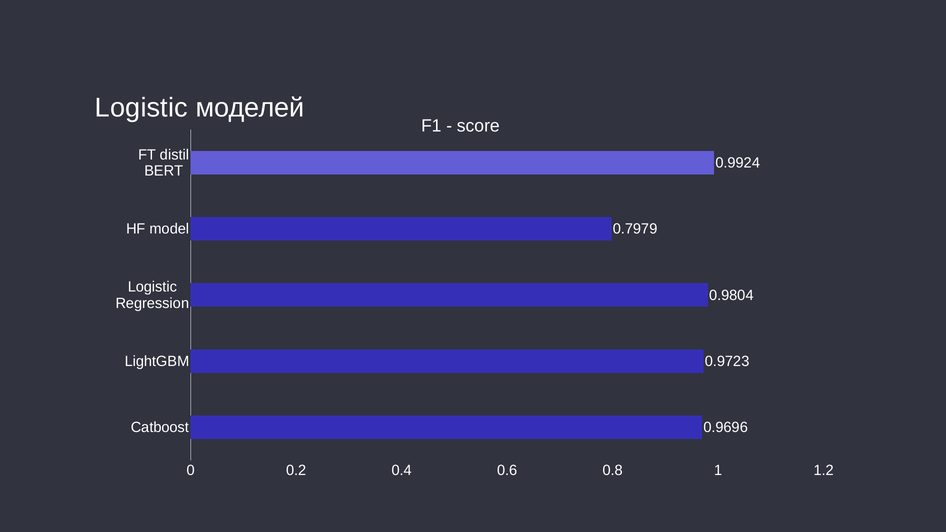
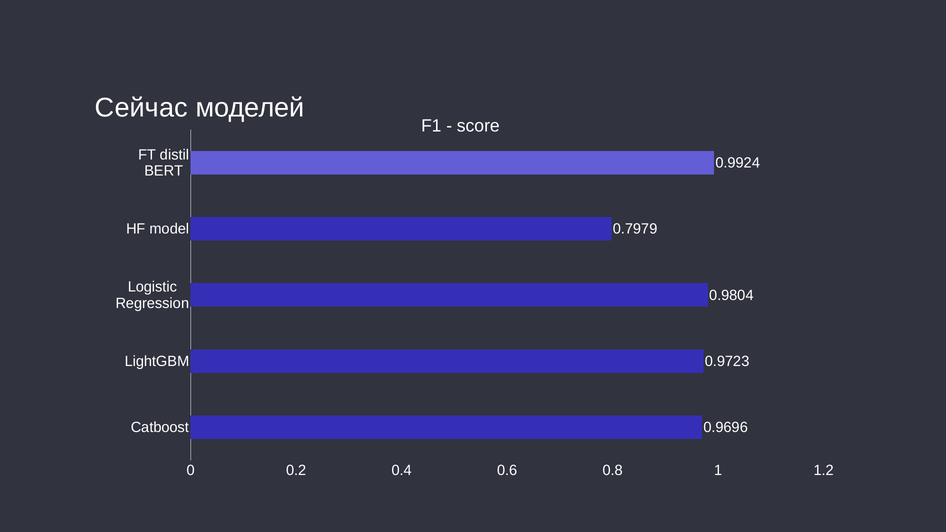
Logistic: Logistic -> Сейчас (141, 108)
